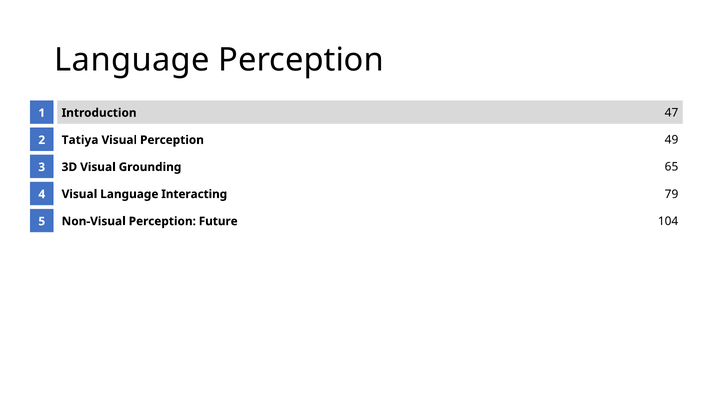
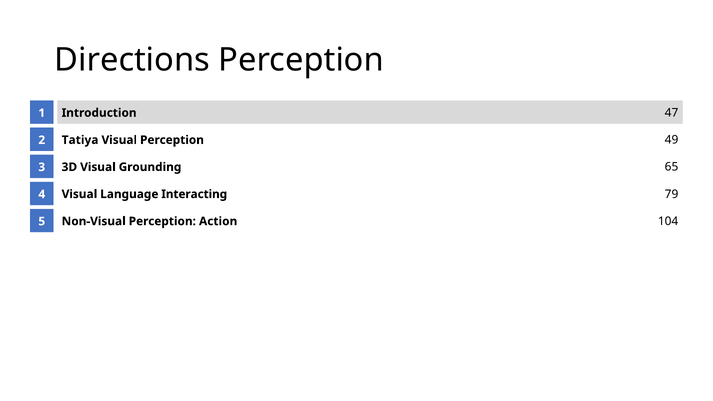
Language: Language -> Directions (132, 60)
Future: Future -> Action (218, 221)
